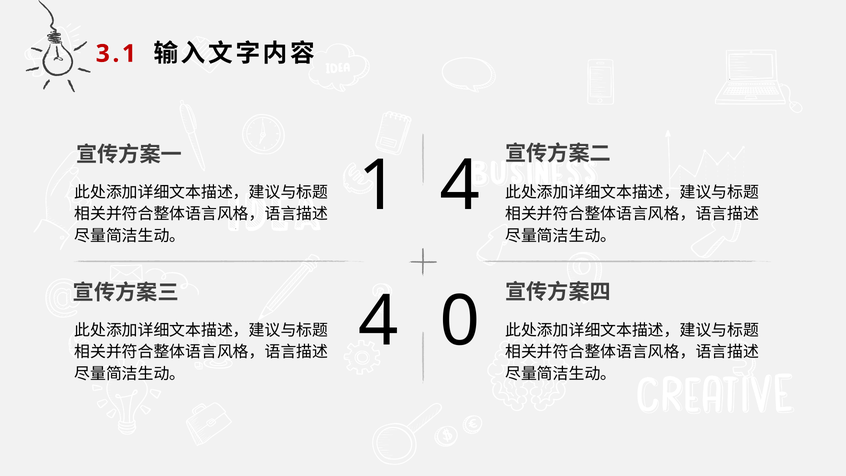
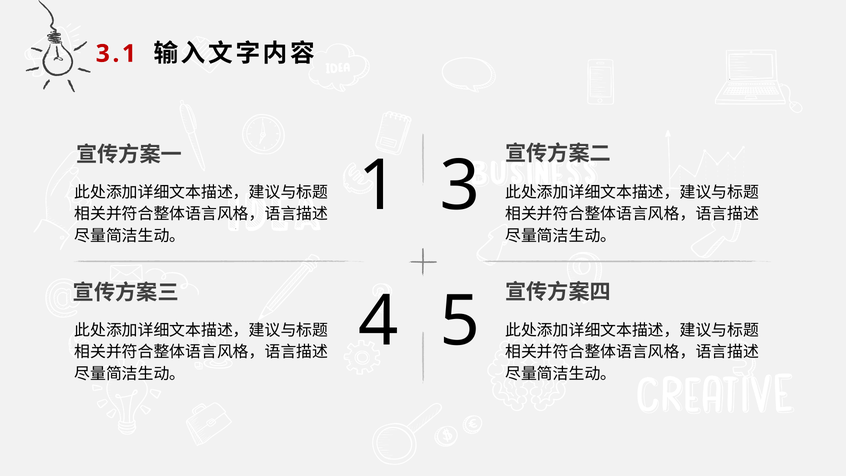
1 4: 4 -> 3 (460, 186)
0: 0 -> 5 (460, 322)
